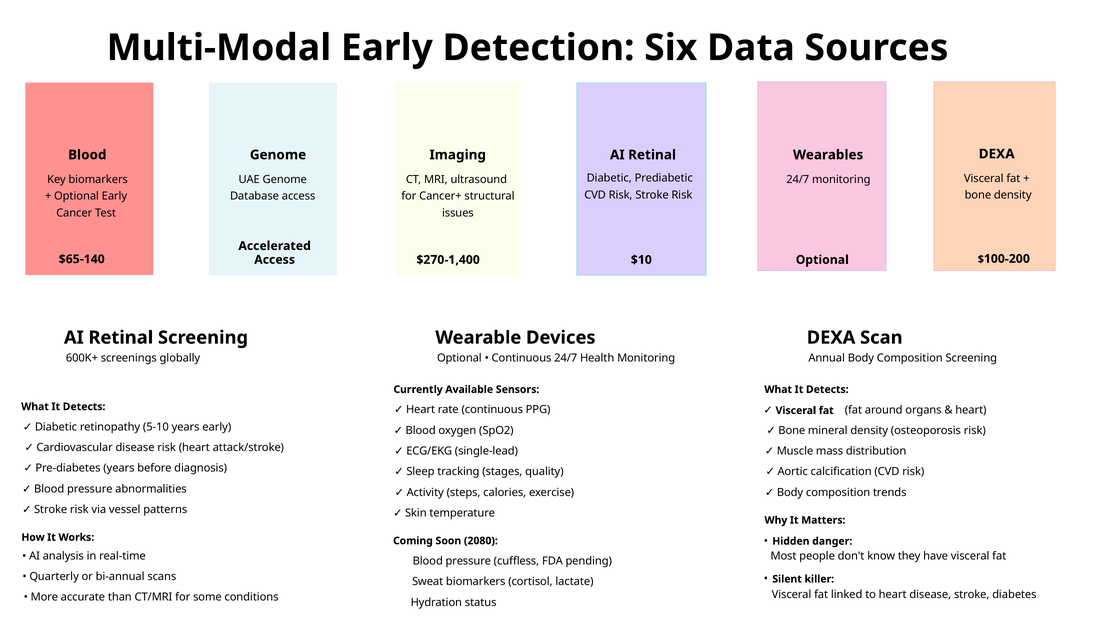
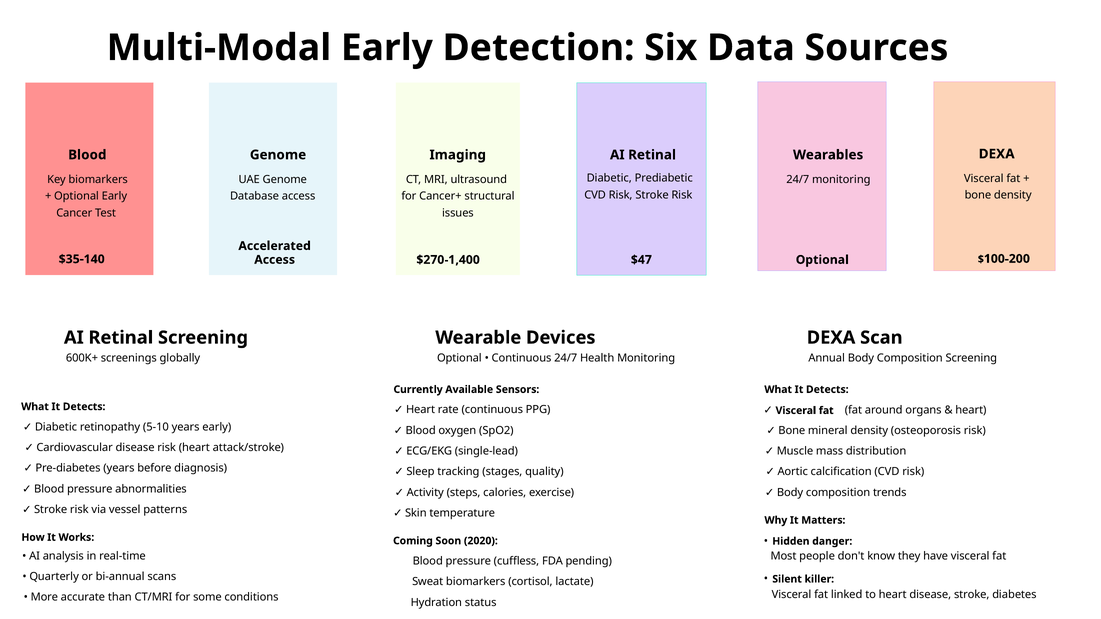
$65-140: $65-140 -> $35-140 (82, 259)
$10: $10 -> $47 (641, 260)
2080: 2080 -> 2020 (481, 541)
